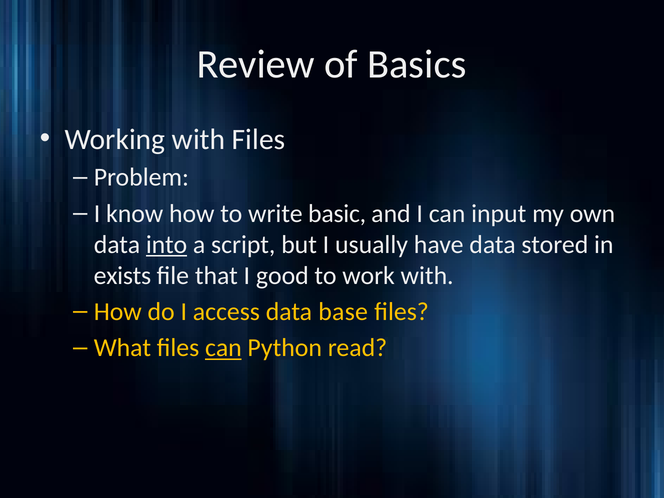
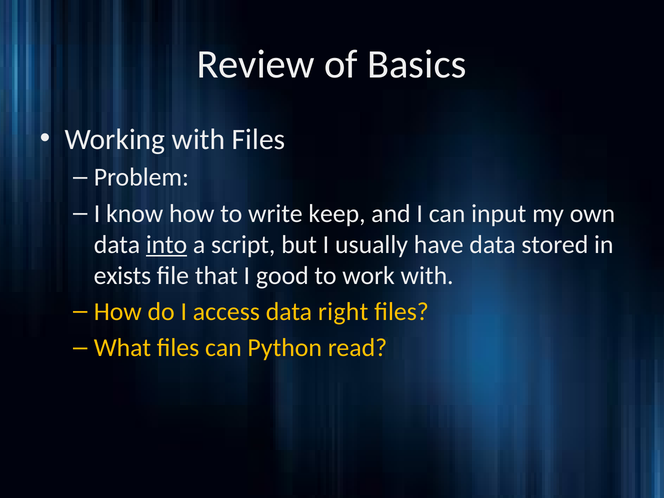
basic: basic -> keep (337, 214)
base: base -> right (343, 312)
can underline: present -> none (223, 348)
